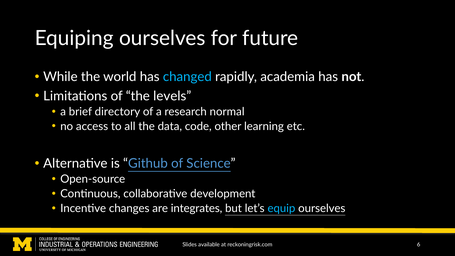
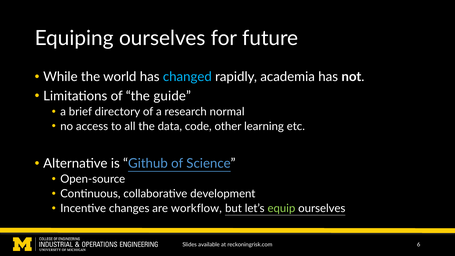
levels: levels -> guide (172, 96)
integrates: integrates -> workflow (196, 208)
equip colour: light blue -> light green (281, 208)
